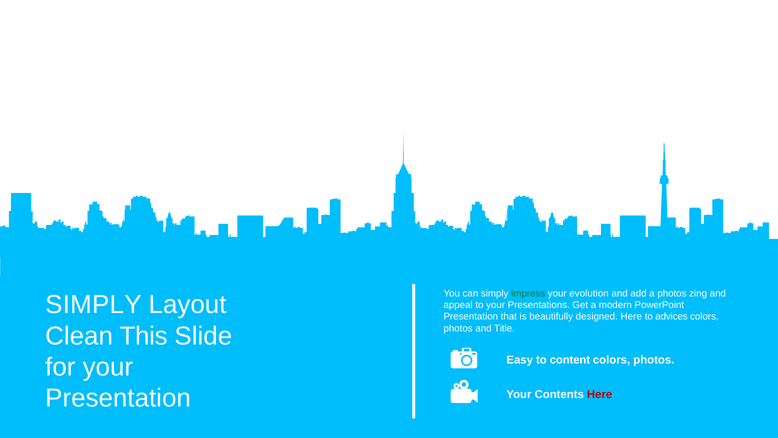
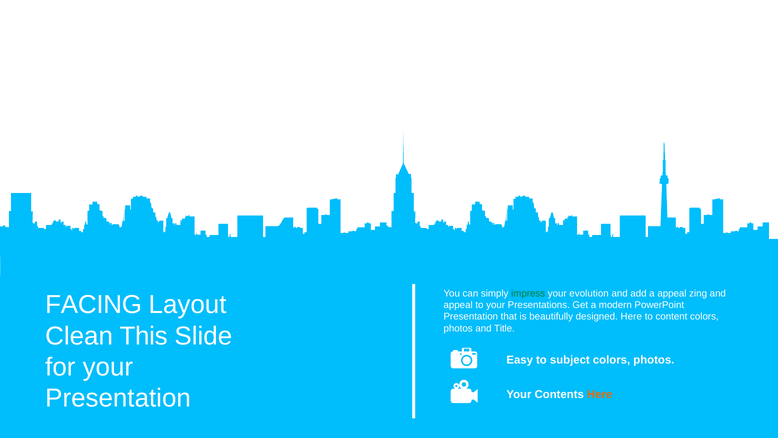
a photos: photos -> appeal (672, 293)
SIMPLY: SIMPLY -> FACING (94, 305)
advices: advices -> content (671, 316)
content: content -> subject (570, 360)
Here colour: red -> orange (600, 394)
